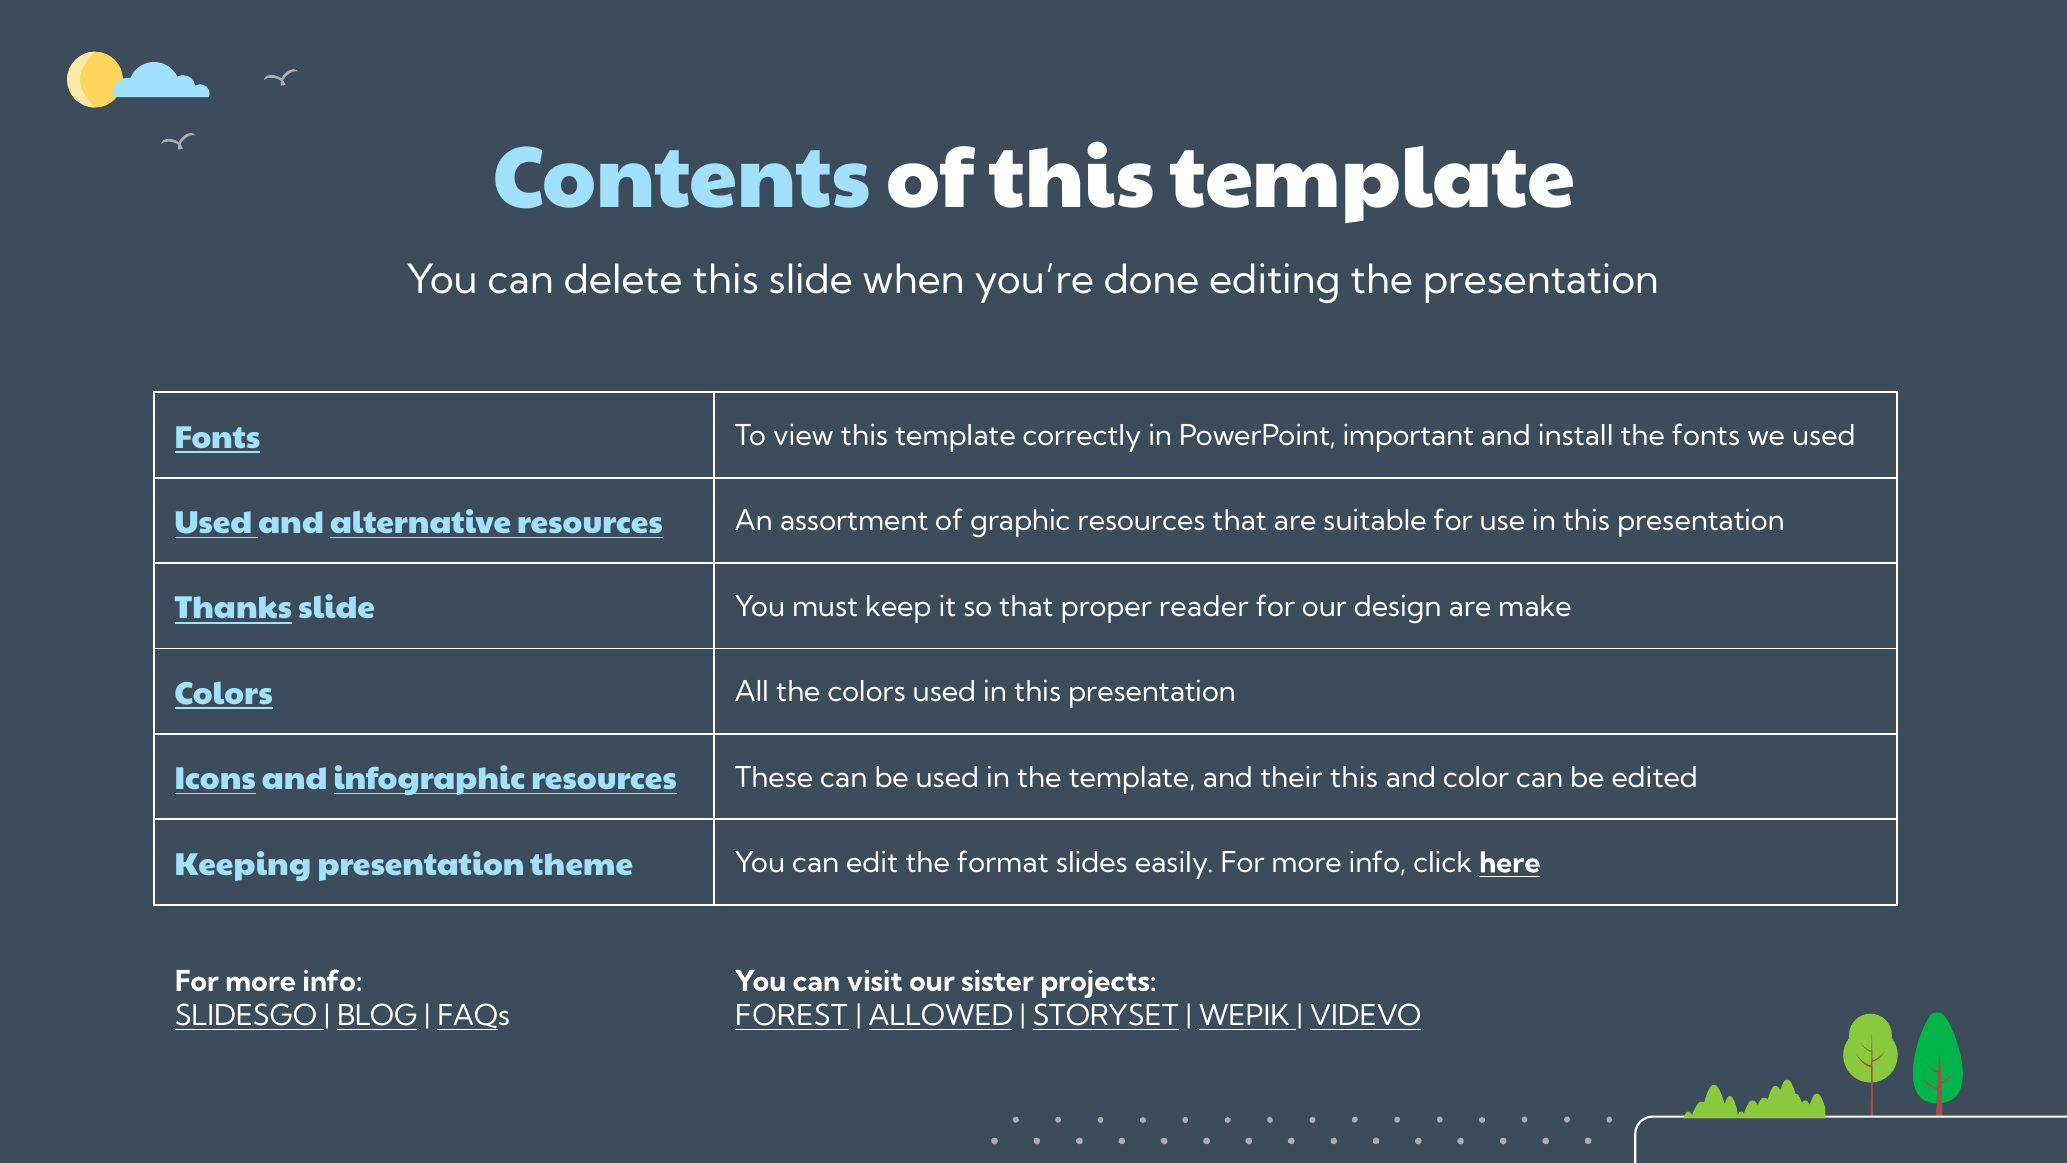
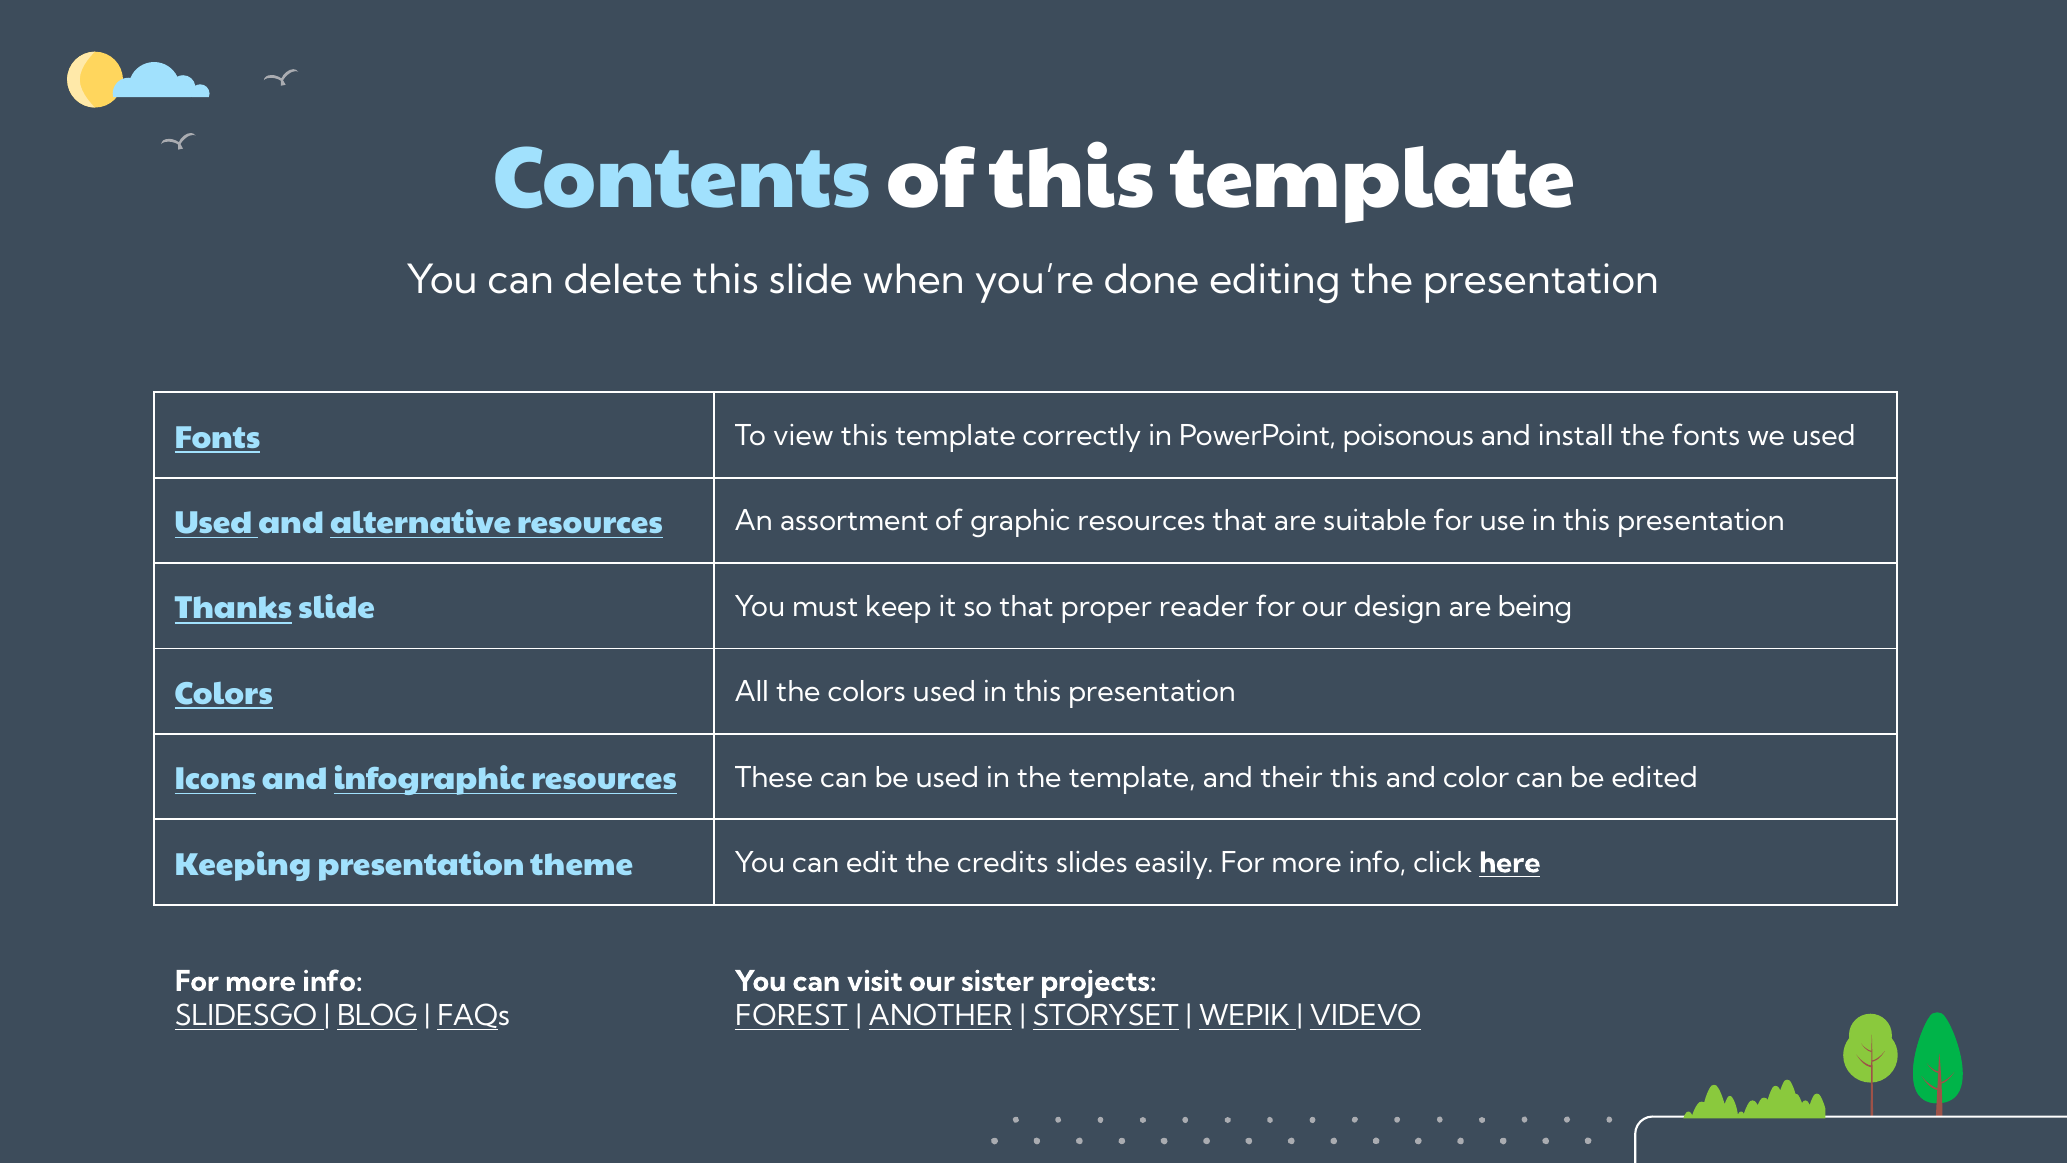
important: important -> poisonous (1408, 436)
make: make -> being (1535, 607)
format: format -> credits (1003, 863)
ALLOWED: ALLOWED -> ANOTHER (941, 1016)
